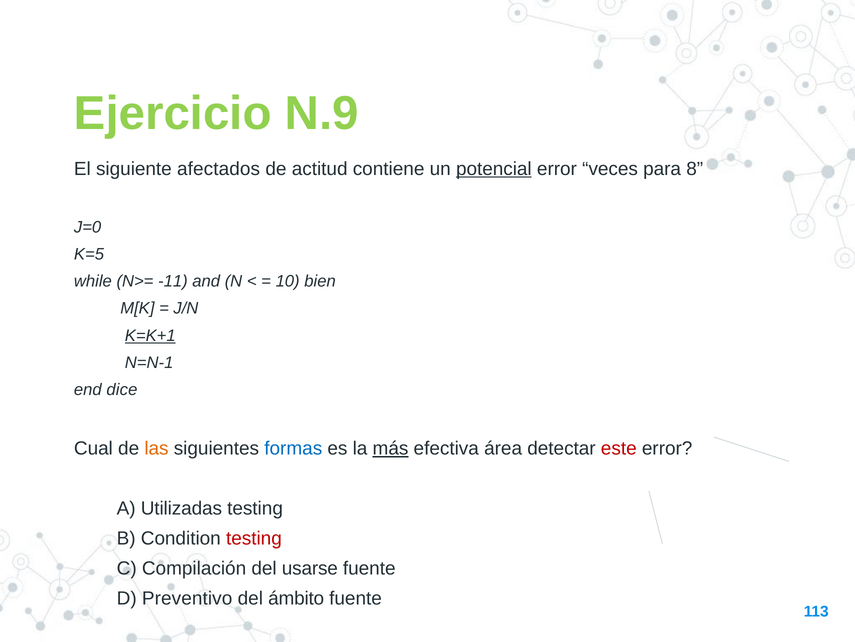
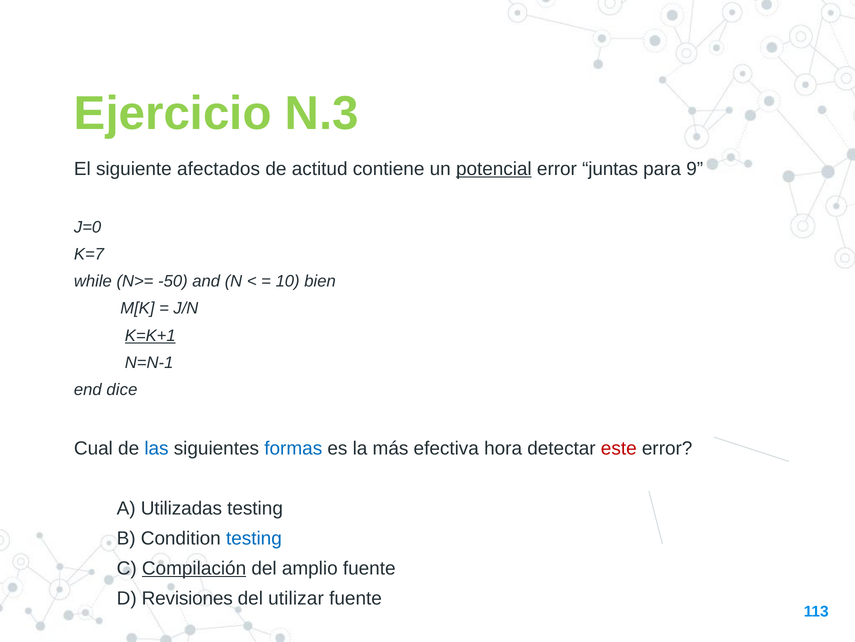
N.9: N.9 -> N.3 (322, 114)
veces: veces -> juntas (610, 169)
8: 8 -> 9 (695, 169)
K=5: K=5 -> K=7 (89, 254)
-11: -11 -> -50 (173, 281)
las colour: orange -> blue (157, 448)
más underline: present -> none (391, 448)
área: área -> hora (503, 448)
testing colour: red -> blue (254, 538)
Compilación underline: none -> present (194, 568)
usarse: usarse -> amplio (310, 568)
Preventivo: Preventivo -> Revisiones (187, 598)
ámbito: ámbito -> utilizar (296, 598)
